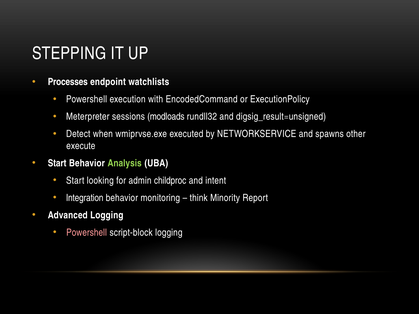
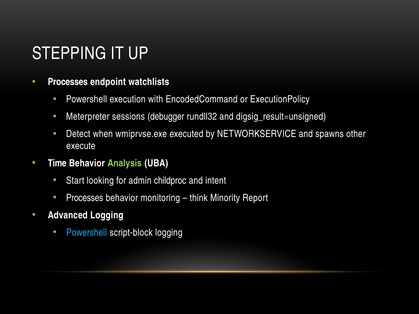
modloads: modloads -> debugger (166, 117)
Start: Start -> Time (57, 163)
Integration: Integration -> Processes (85, 198)
Powershell colour: pink -> light blue (87, 233)
